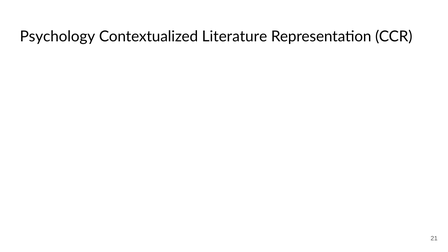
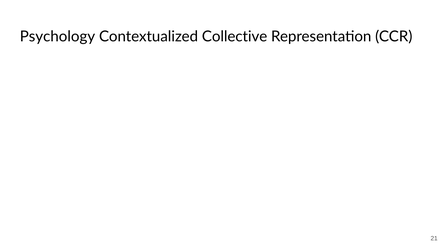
Literature: Literature -> Collective (235, 36)
